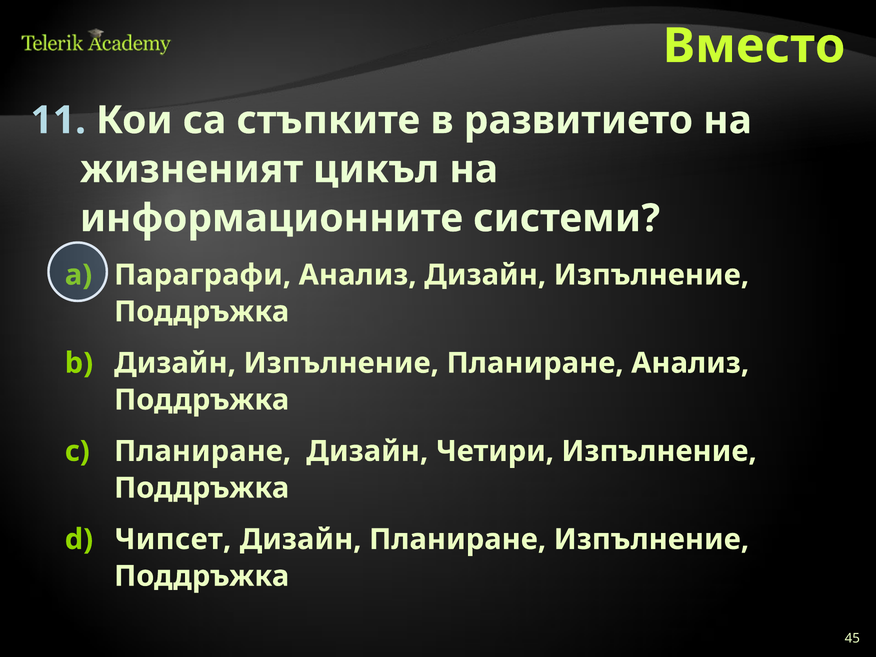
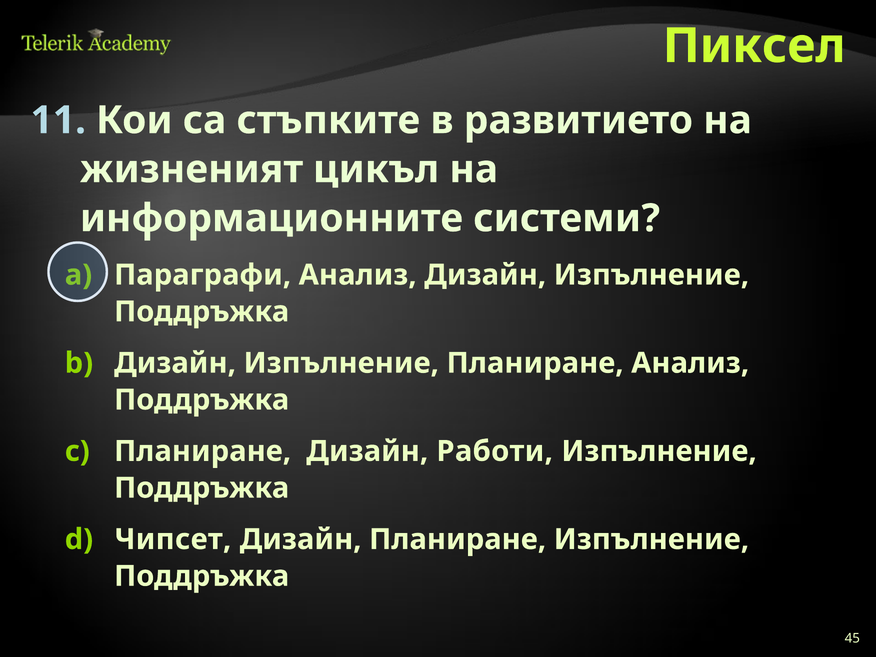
Вместо: Вместо -> Пиксел (754, 46)
Четири: Четири -> Работи (495, 451)
